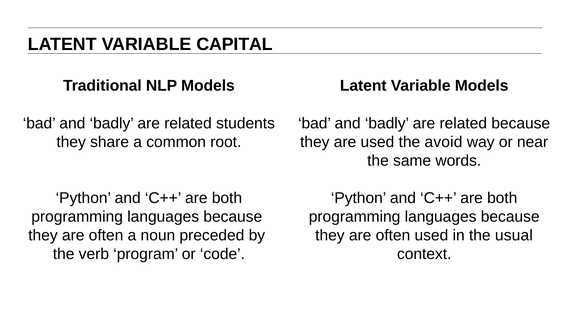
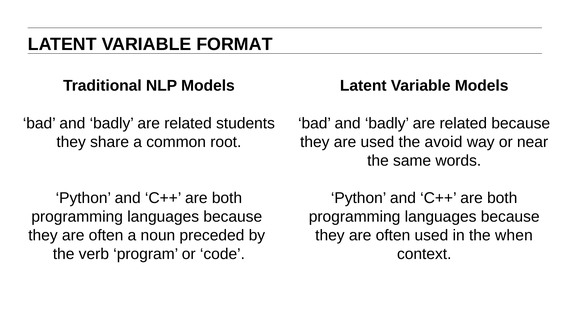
CAPITAL: CAPITAL -> FORMAT (234, 44)
usual: usual -> when (514, 236)
